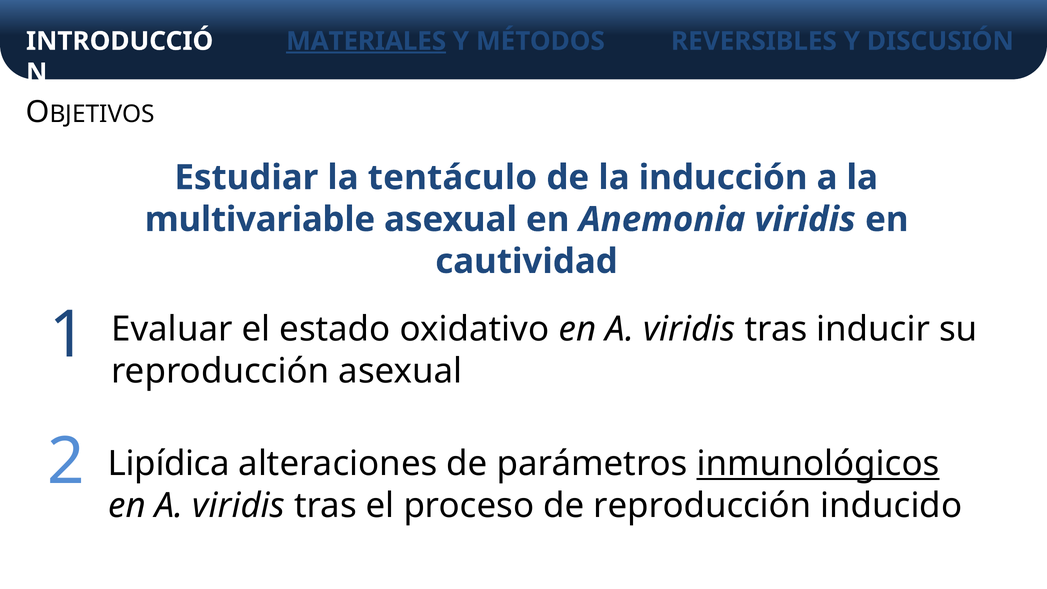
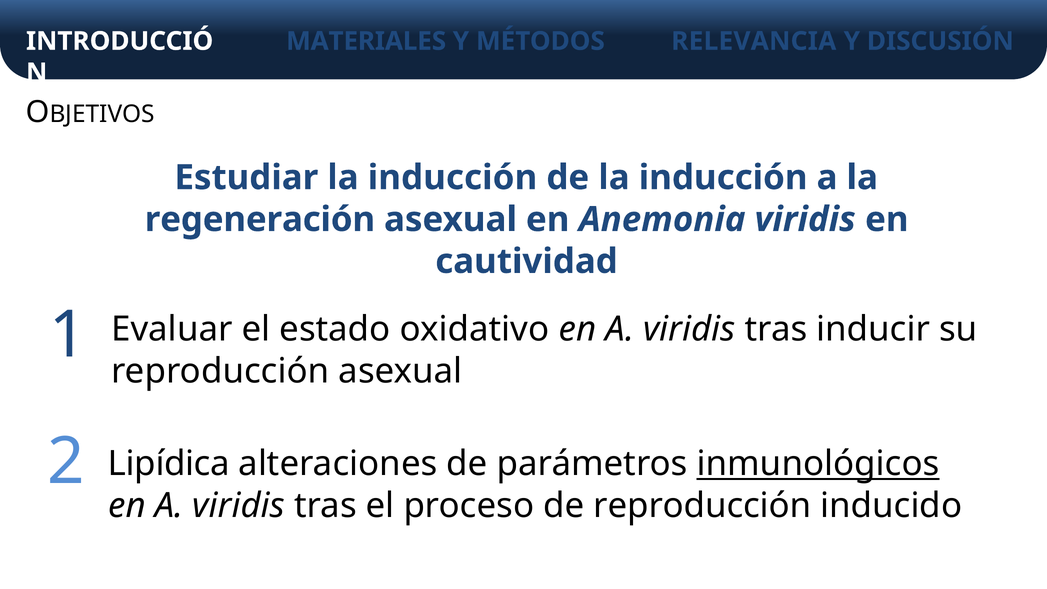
MATERIALES underline: present -> none (366, 41)
REVERSIBLES: REVERSIBLES -> RELEVANCIA (754, 41)
Estudiar la tentáculo: tentáculo -> inducción (452, 178)
multivariable: multivariable -> regeneración (260, 219)
